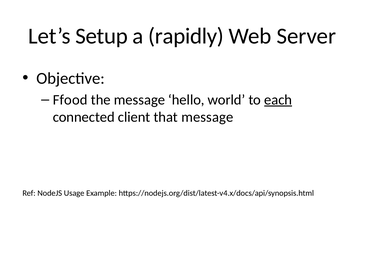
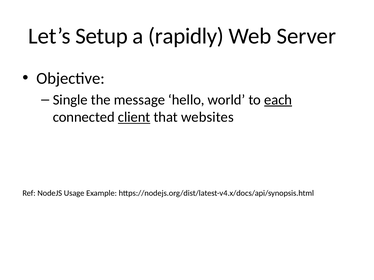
Ffood: Ffood -> Single (70, 100)
client underline: none -> present (134, 117)
that message: message -> websites (207, 117)
